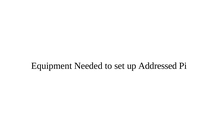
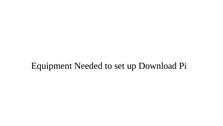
Addressed: Addressed -> Download (158, 66)
